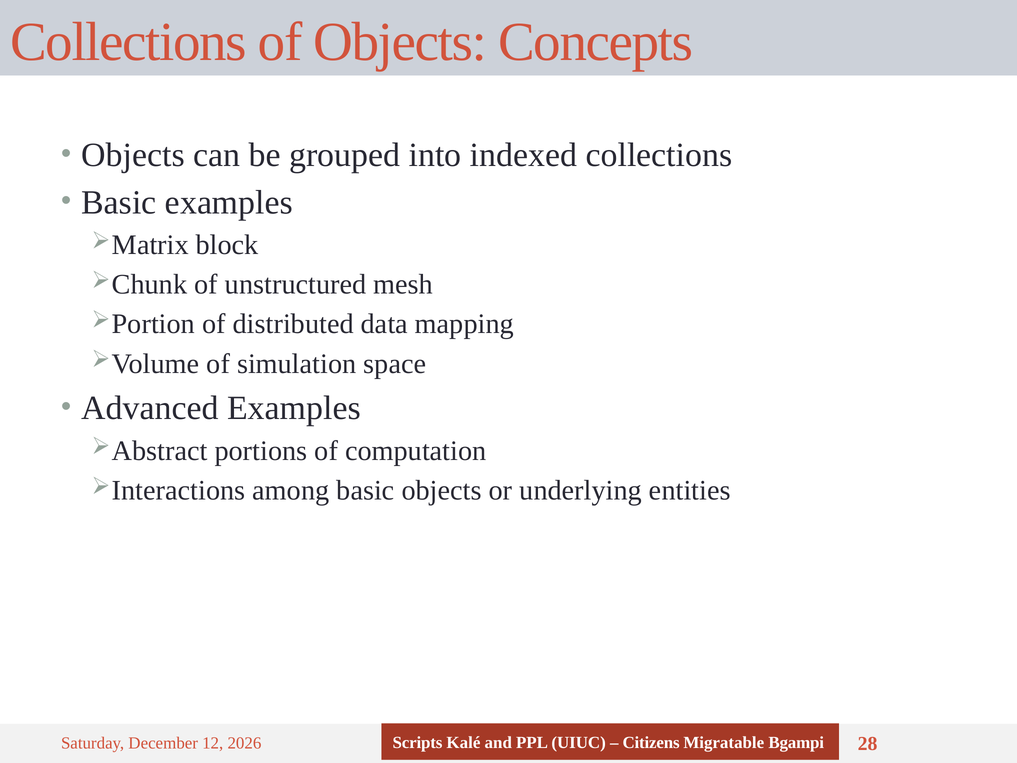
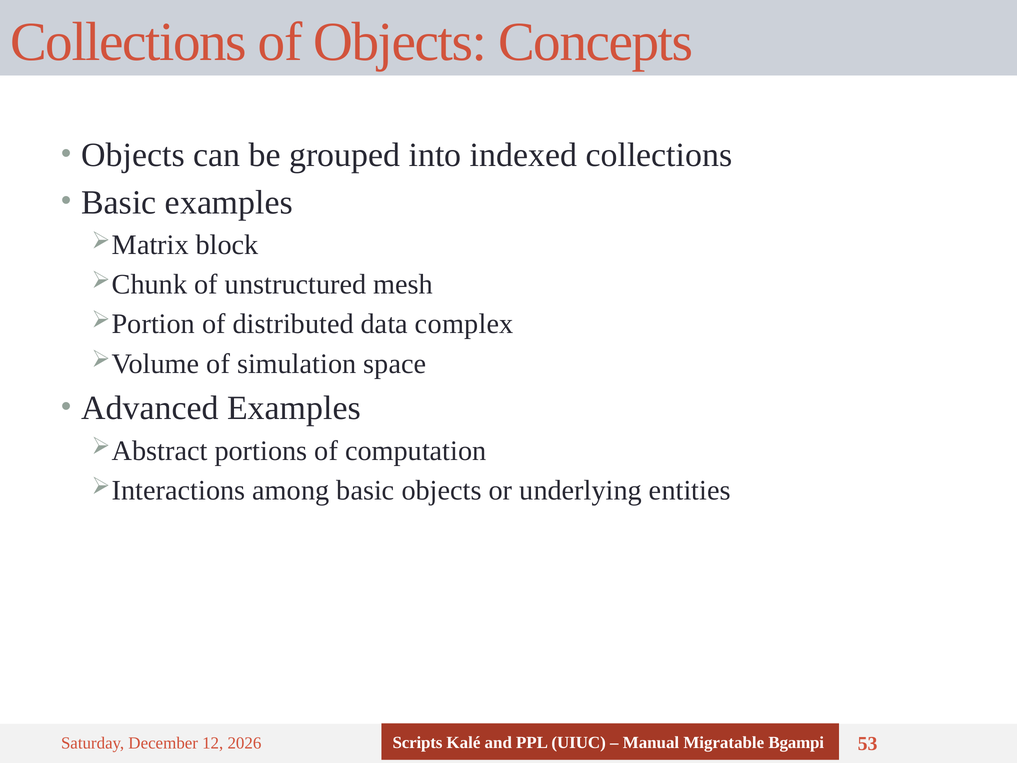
mapping: mapping -> complex (464, 324)
Citizens: Citizens -> Manual (651, 742)
28: 28 -> 53 (868, 743)
